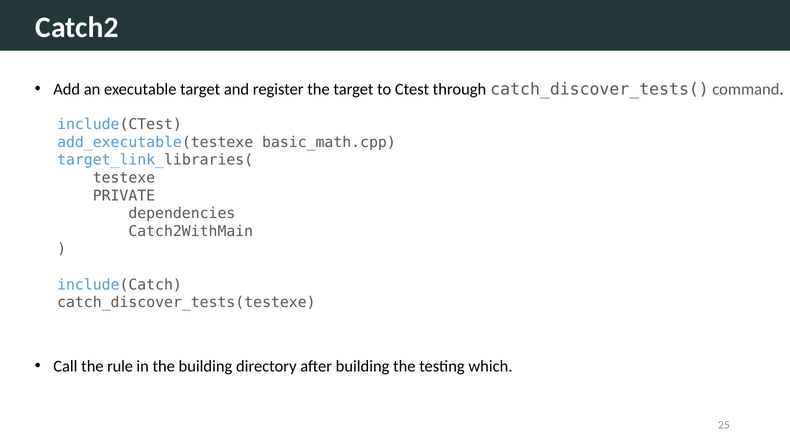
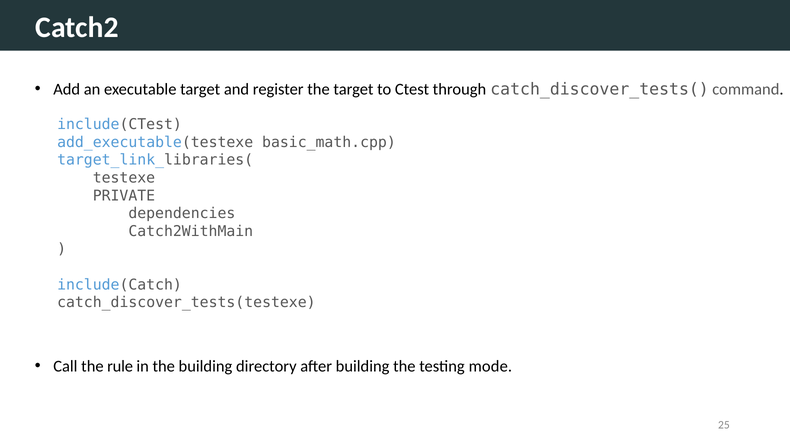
which: which -> mode (490, 366)
